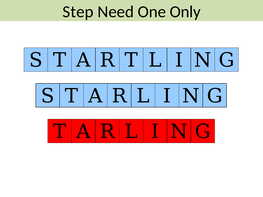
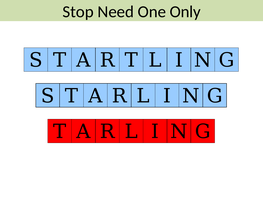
Step: Step -> Stop (78, 12)
